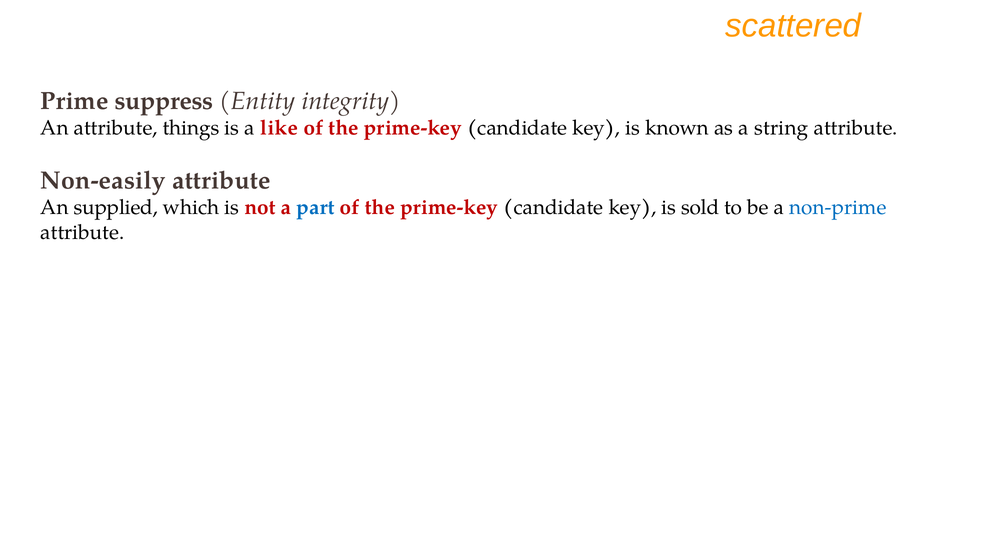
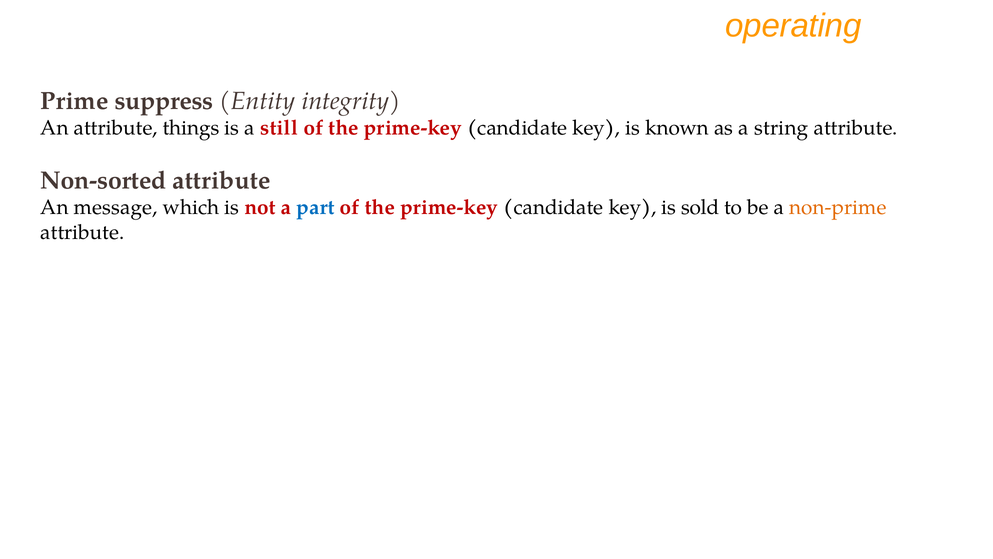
scattered: scattered -> operating (793, 26)
like: like -> still (279, 128)
Non-easily: Non-easily -> Non-sorted (103, 180)
supplied: supplied -> message (116, 207)
non-prime colour: blue -> orange (838, 207)
